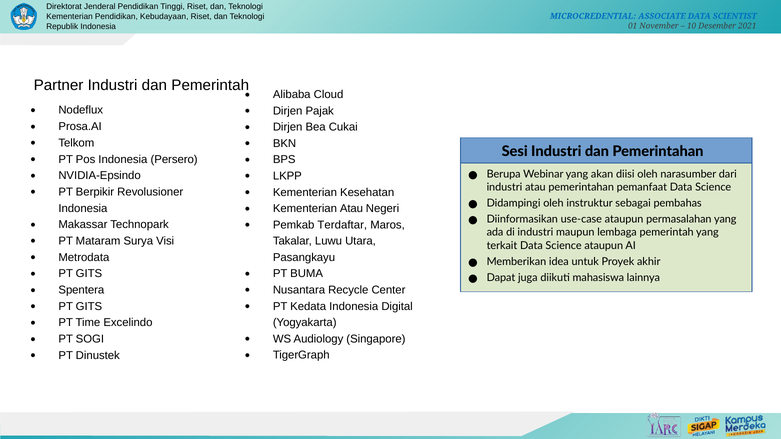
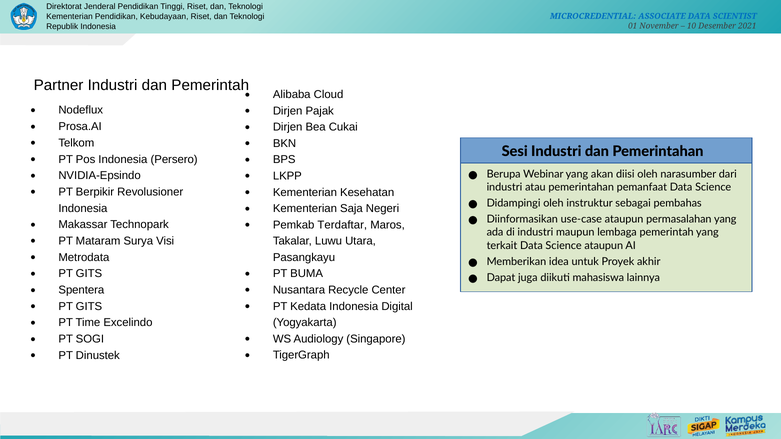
Kementerian Atau: Atau -> Saja (351, 209)
